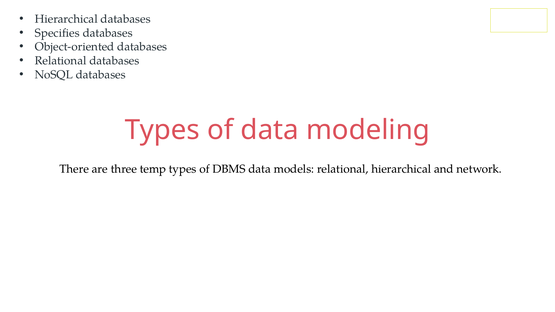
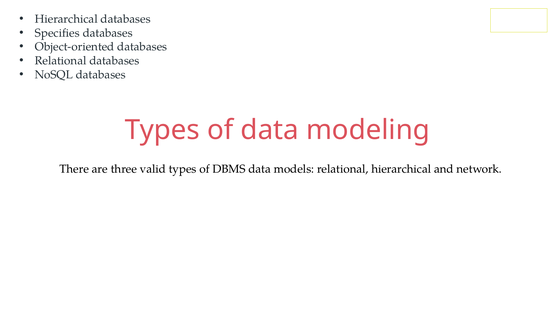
temp: temp -> valid (153, 169)
